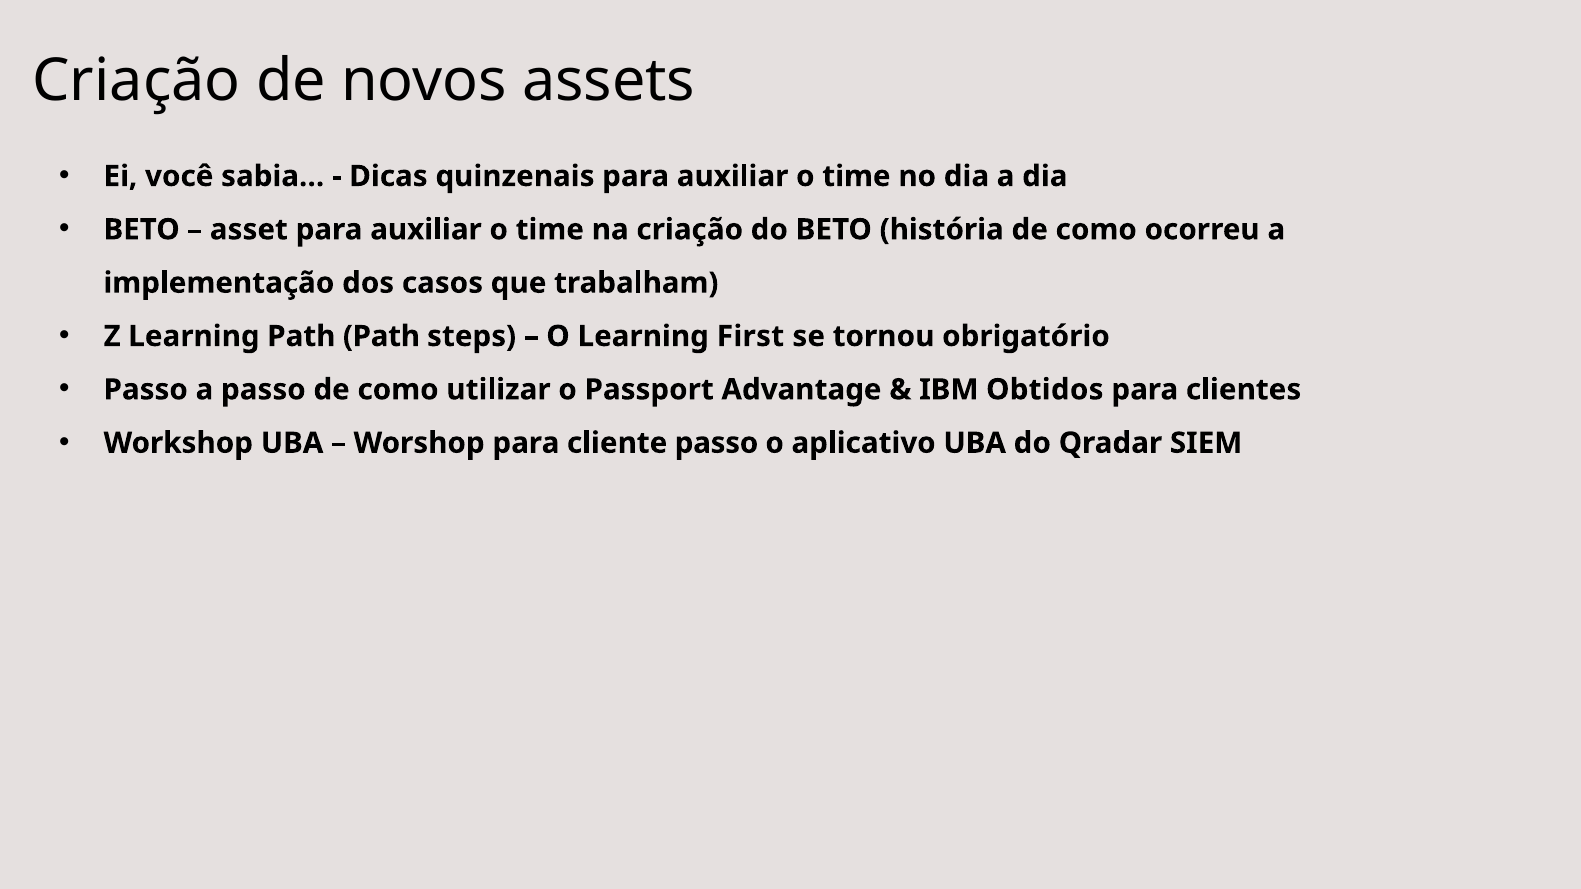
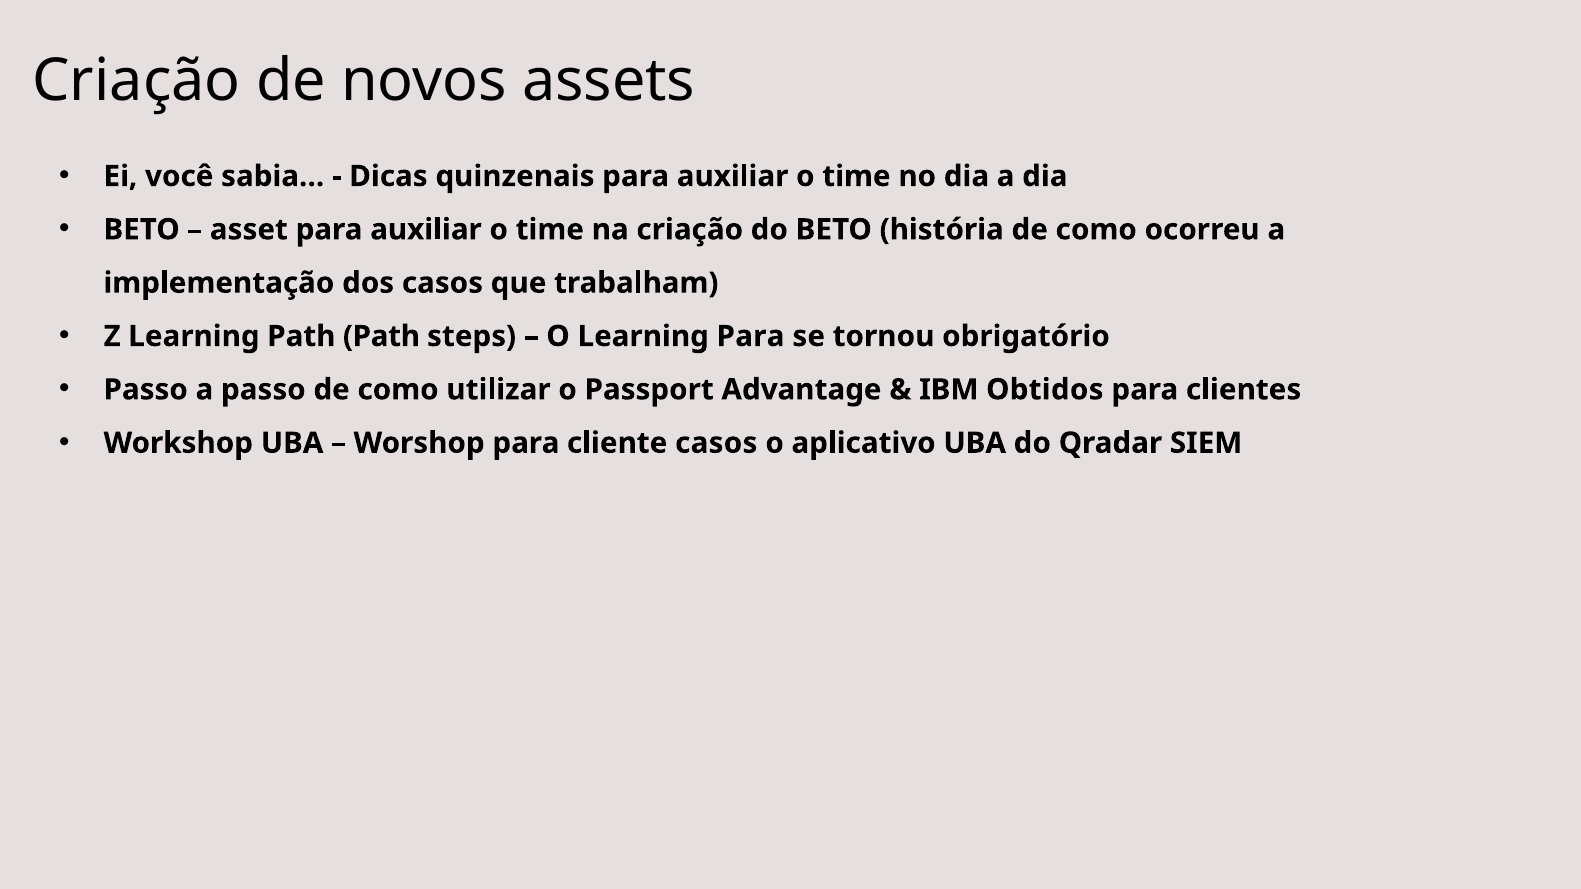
Learning First: First -> Para (750, 336)
cliente passo: passo -> casos (716, 443)
